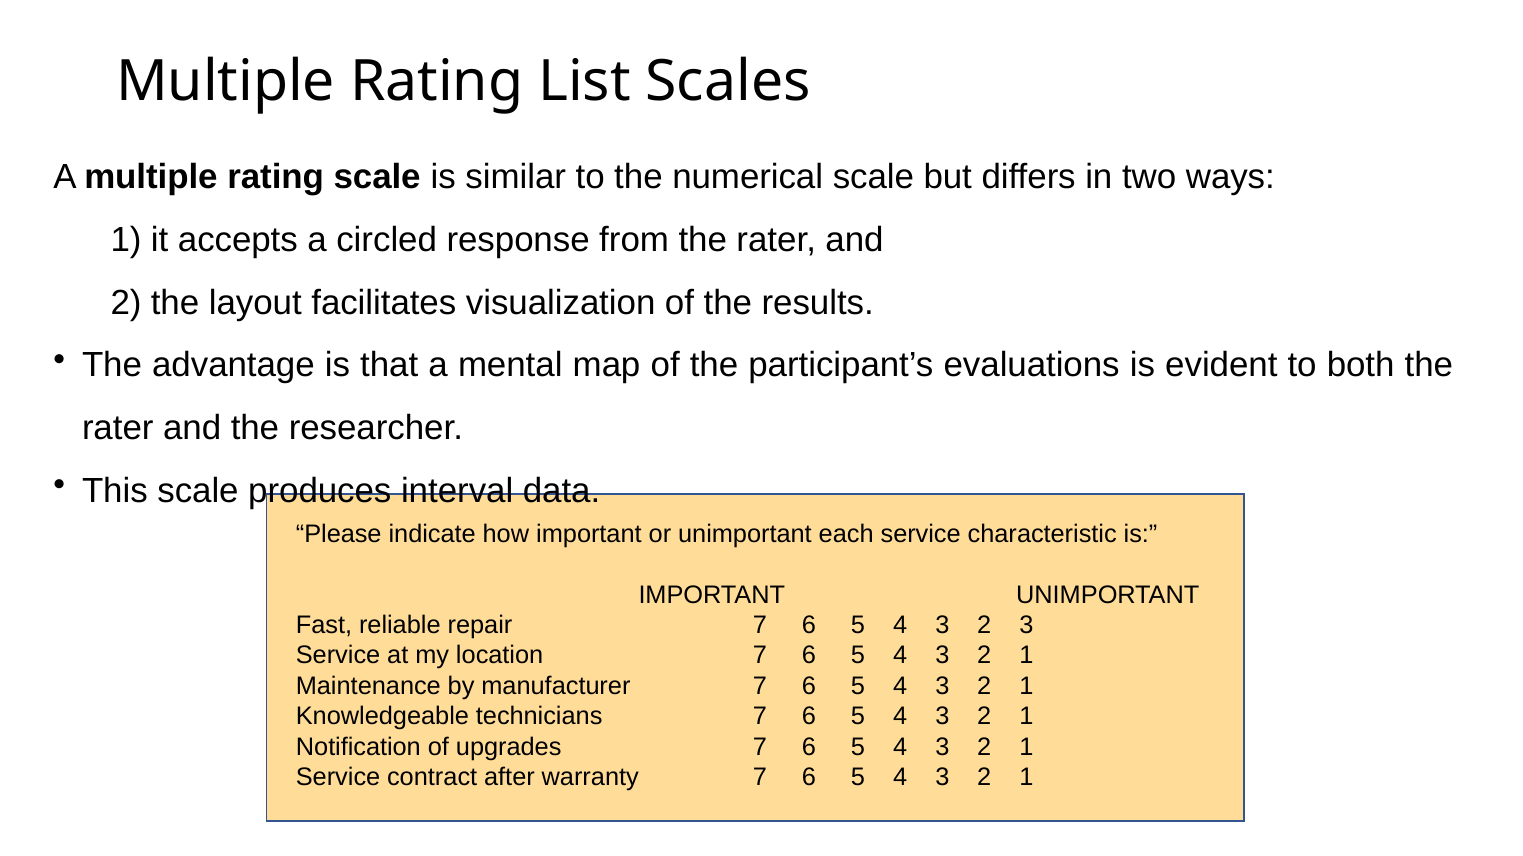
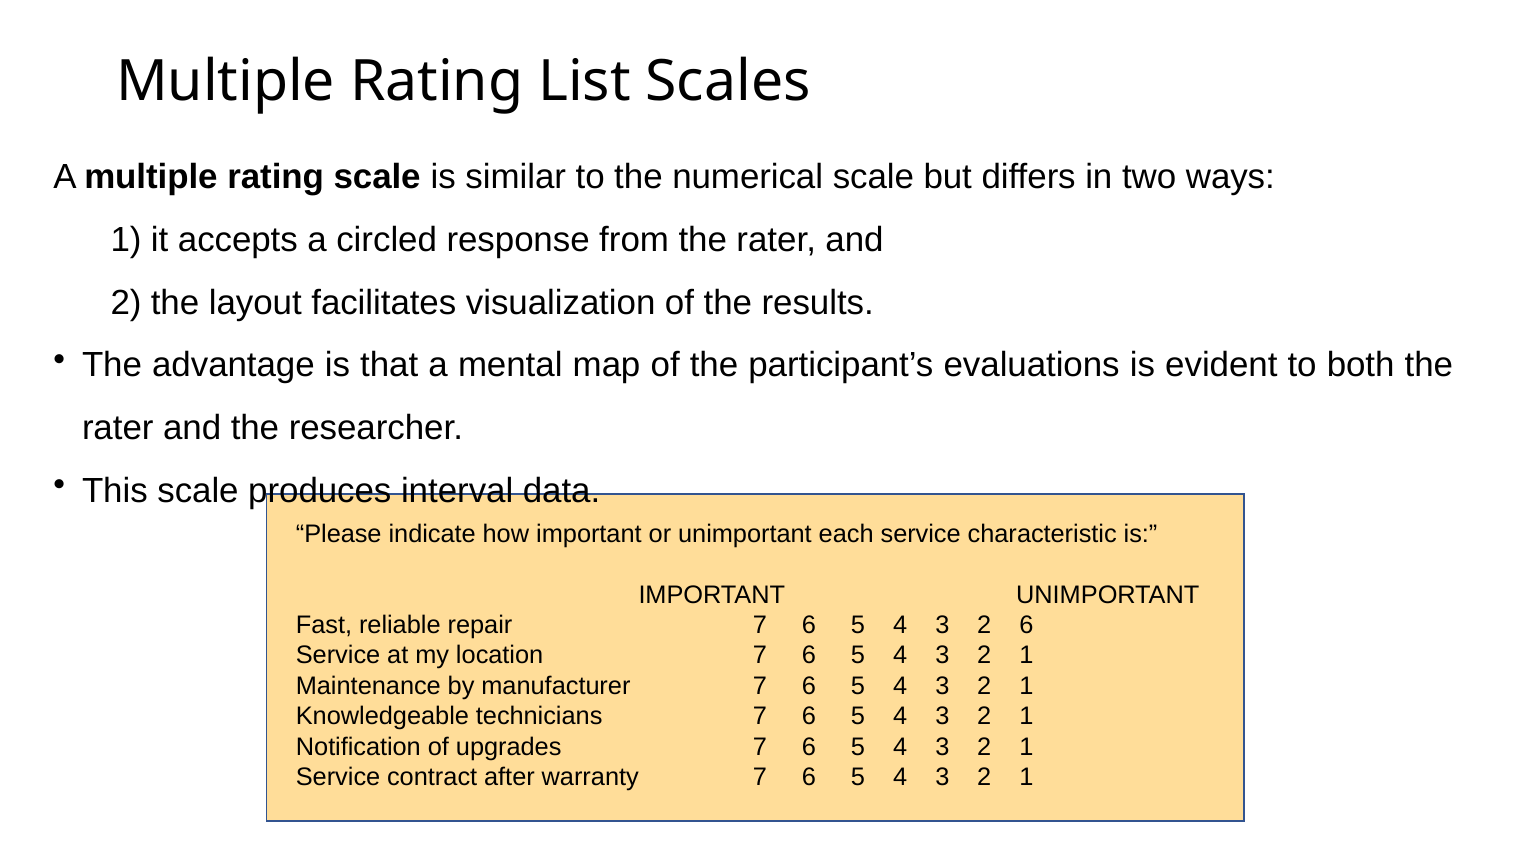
2 3: 3 -> 6 (1026, 626)
